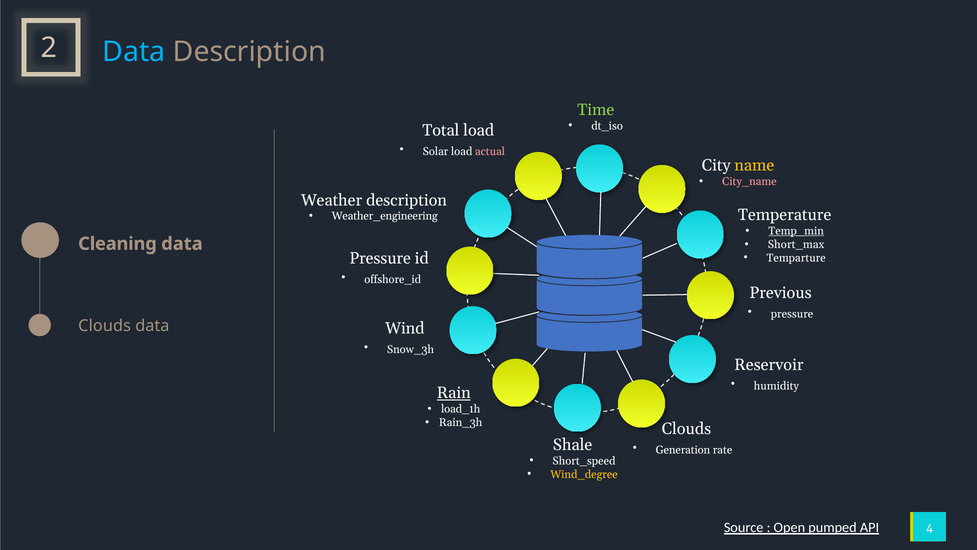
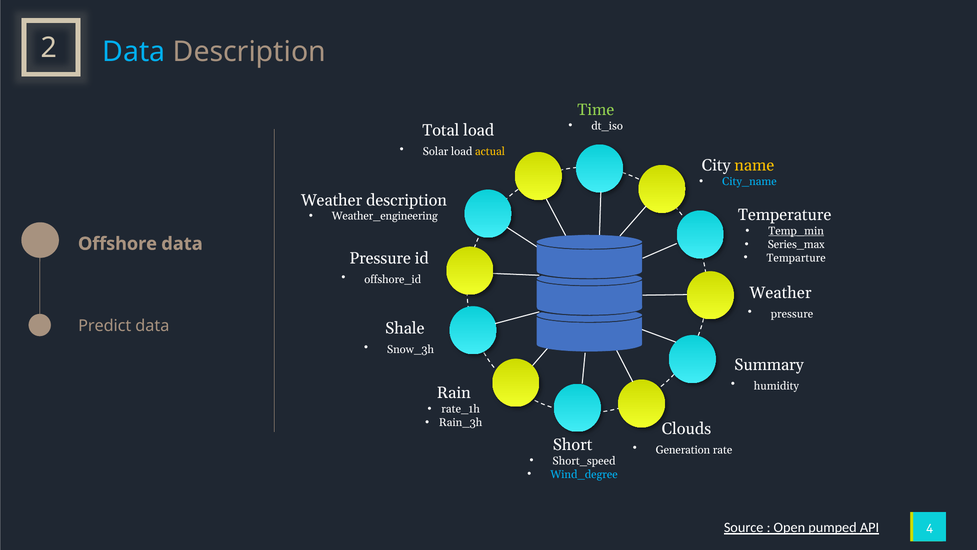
actual colour: pink -> yellow (490, 152)
City_name colour: pink -> light blue (749, 181)
Short_max: Short_max -> Series_max (796, 244)
Cleaning: Cleaning -> Offshore (117, 244)
Previous: Previous -> Weather (781, 293)
Clouds: Clouds -> Predict (105, 326)
Wind: Wind -> Shale (405, 328)
Reservoir: Reservoir -> Summary (769, 365)
Rain underline: present -> none (454, 393)
load_1h: load_1h -> rate_1h (461, 409)
Shale: Shale -> Short (573, 444)
Wind_degree colour: yellow -> light blue (584, 474)
